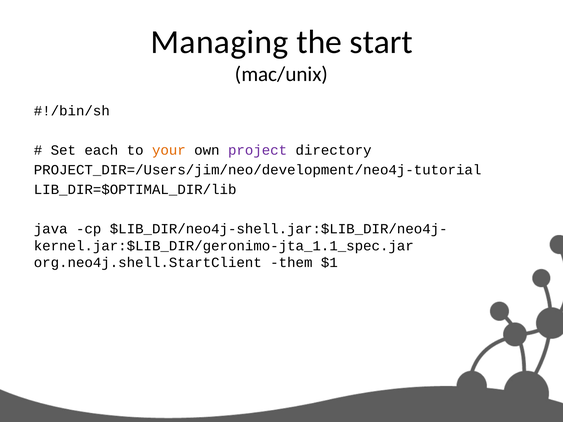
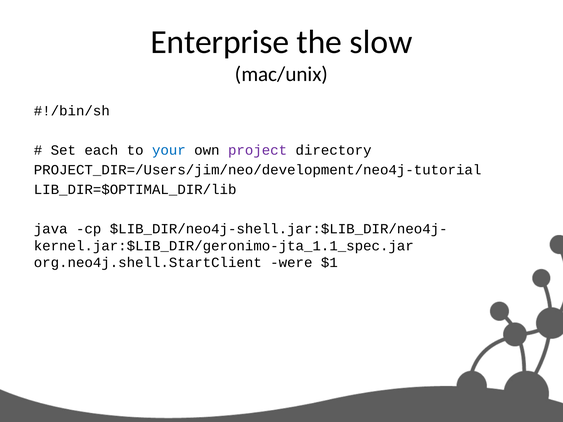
Managing: Managing -> Enterprise (220, 42)
start: start -> slow (381, 42)
your colour: orange -> blue (169, 150)
them: them -> were (291, 263)
